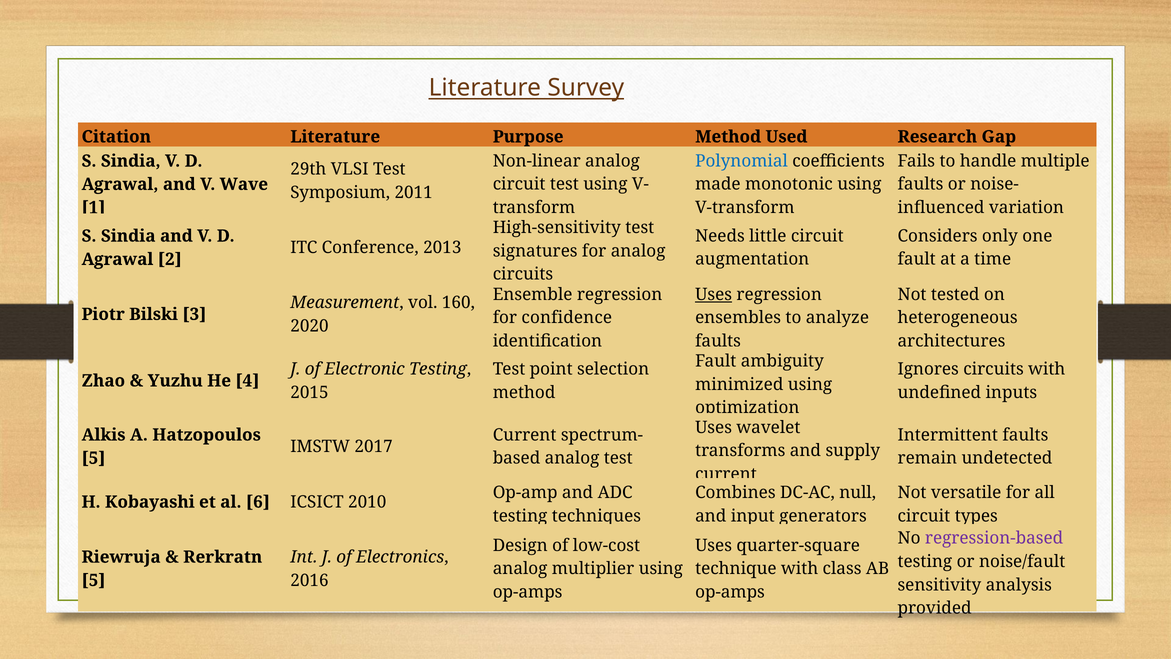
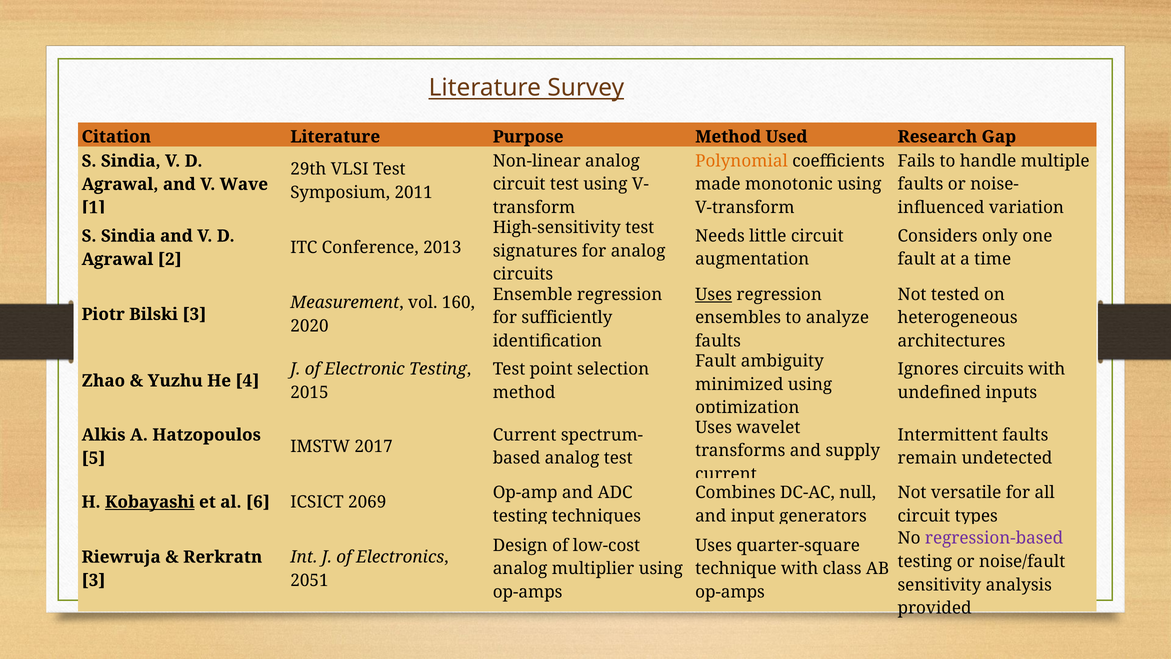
Polynomial colour: blue -> orange (742, 161)
confidence: confidence -> sufficiently (567, 318)
Kobayashi underline: none -> present (150, 502)
2010: 2010 -> 2069 (367, 502)
5: 5 -> 3 (93, 580)
2016: 2016 -> 2051 (309, 580)
